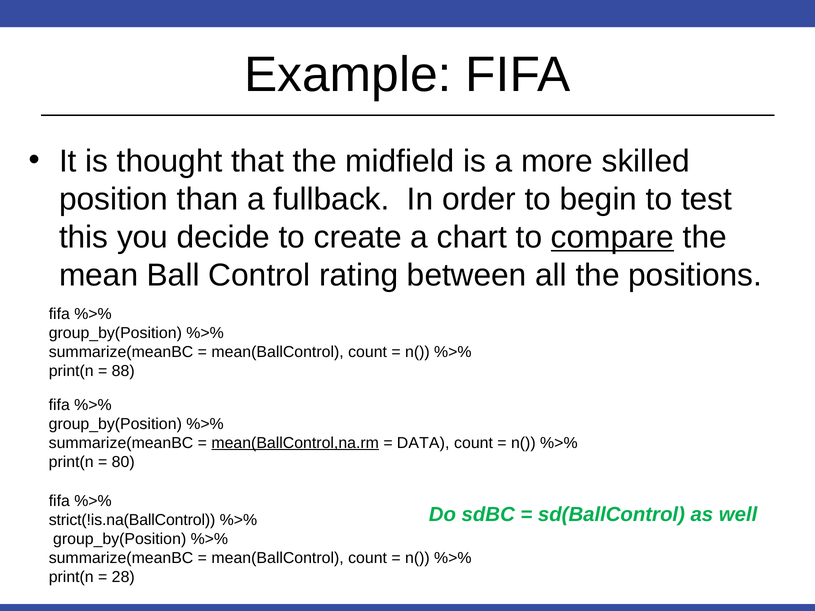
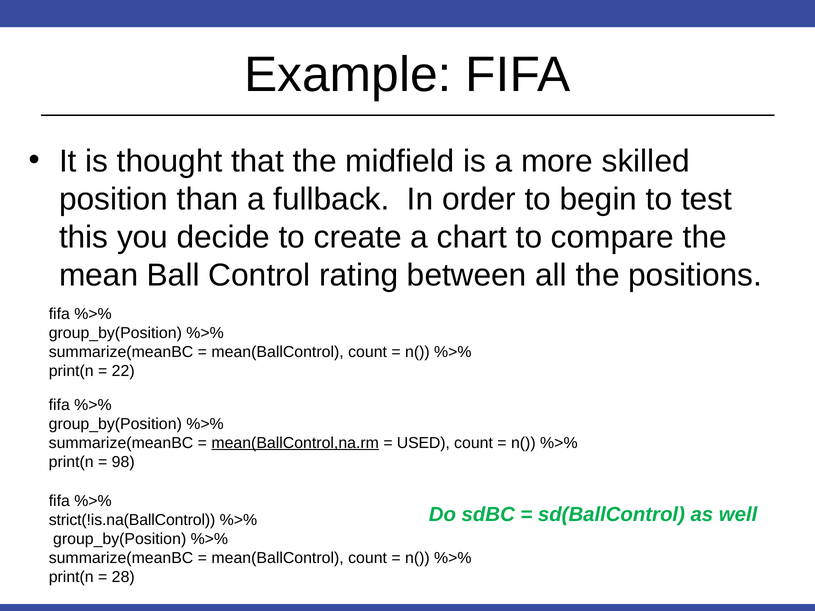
compare underline: present -> none (613, 237)
88: 88 -> 22 (123, 371)
DATA: DATA -> USED (423, 443)
80: 80 -> 98 (123, 462)
